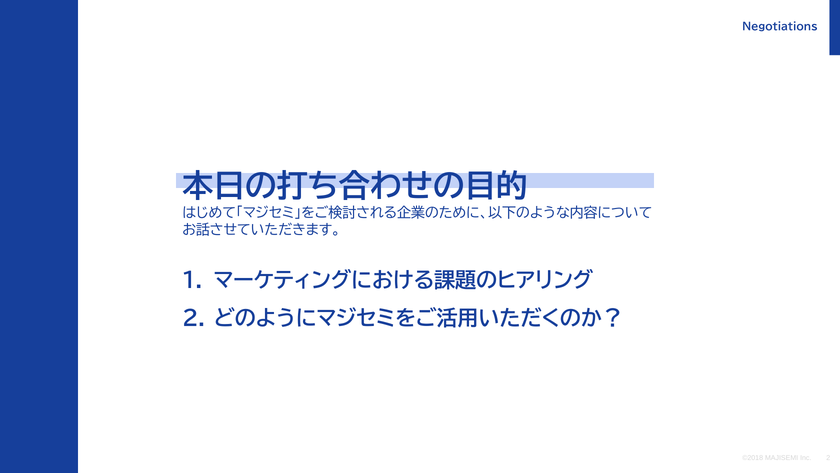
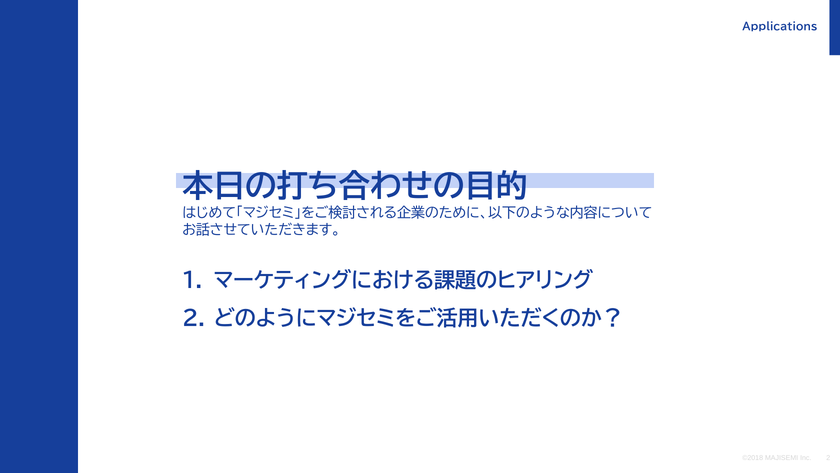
Negotiations: Negotiations -> Applications (780, 27)
